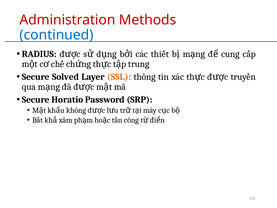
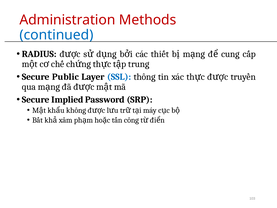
Solved: Solved -> Public (65, 77)
SSL colour: orange -> blue (119, 77)
Horatio: Horatio -> Implied (67, 100)
